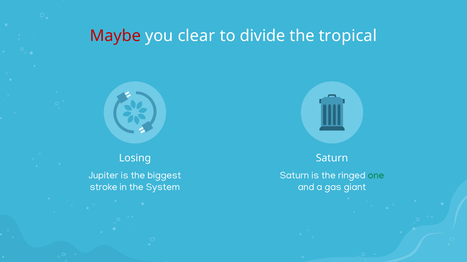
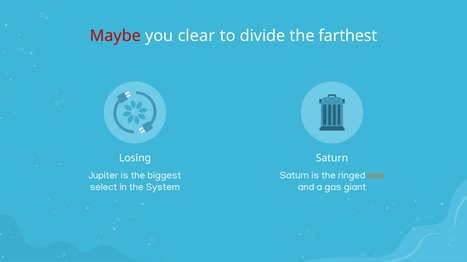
tropical: tropical -> farthest (348, 36)
one colour: green -> orange (376, 176)
stroke: stroke -> select (104, 187)
